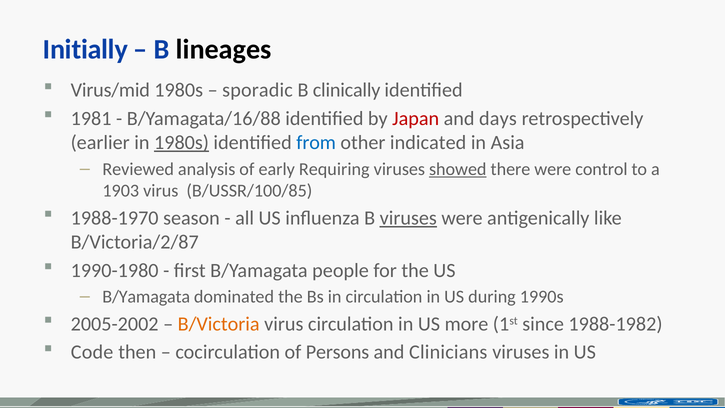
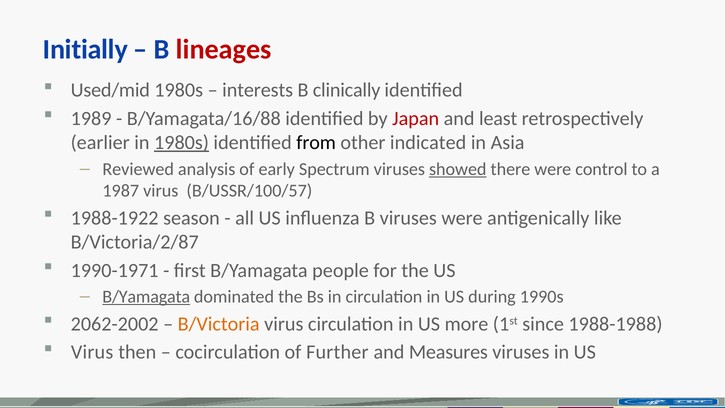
lineages colour: black -> red (224, 49)
Virus/mid: Virus/mid -> Used/mid (110, 90)
sporadic: sporadic -> interests (258, 90)
1981: 1981 -> 1989 (91, 118)
days: days -> least (498, 118)
from colour: blue -> black (316, 143)
Requiring: Requiring -> Spectrum (334, 169)
1903: 1903 -> 1987 (121, 191)
B/USSR/100/85: B/USSR/100/85 -> B/USSR/100/57 (249, 191)
1988-1970: 1988-1970 -> 1988-1922 (115, 218)
viruses underline: present -> none (408, 218)
1990-1980: 1990-1980 -> 1990-1971 (115, 270)
B/Yamagata underline: none -> present (146, 297)
2005-2002: 2005-2002 -> 2062-2002 (115, 324)
1988-1982: 1988-1982 -> 1988-1988 (615, 324)
Code: Code -> Virus (92, 352)
Persons: Persons -> Further (337, 352)
Clinicians: Clinicians -> Measures (448, 352)
